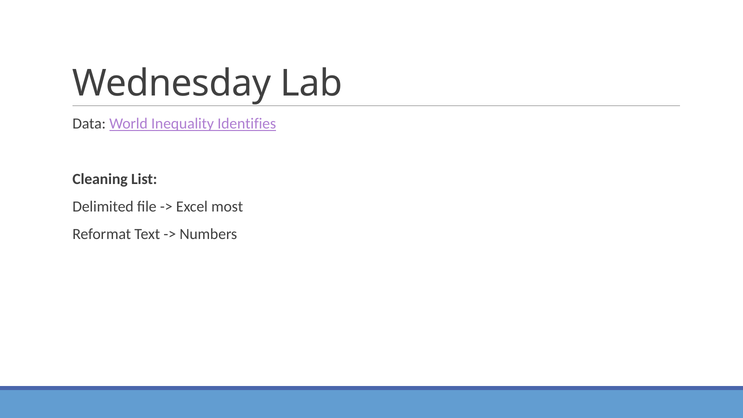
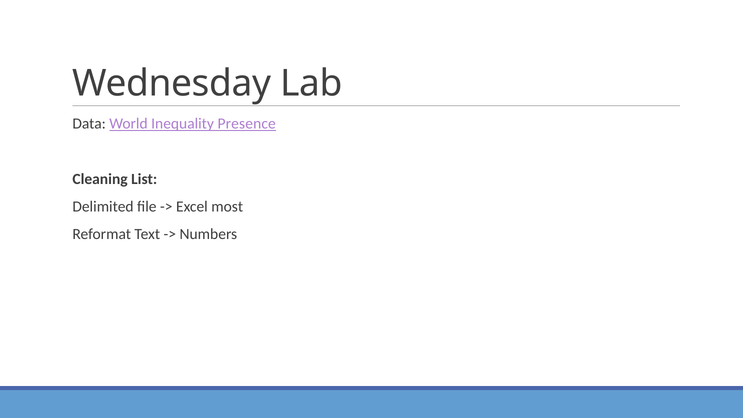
Identifies: Identifies -> Presence (247, 124)
